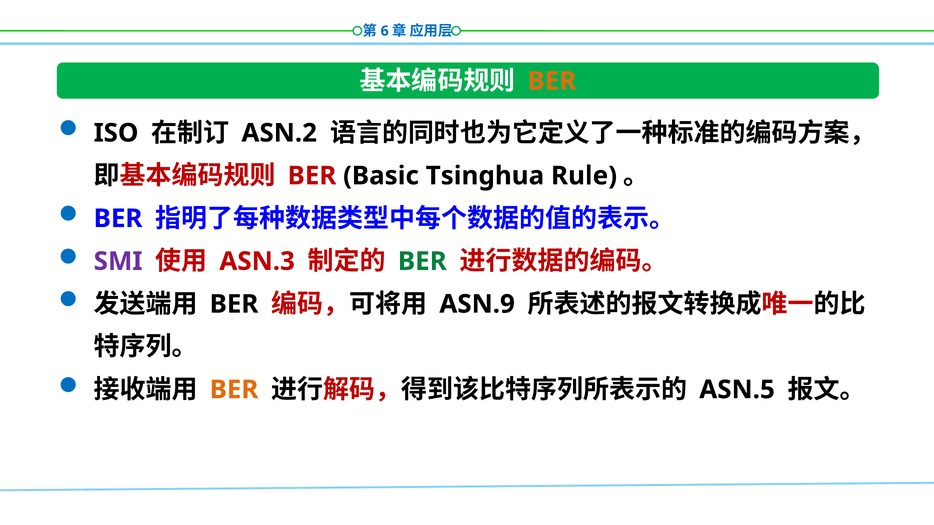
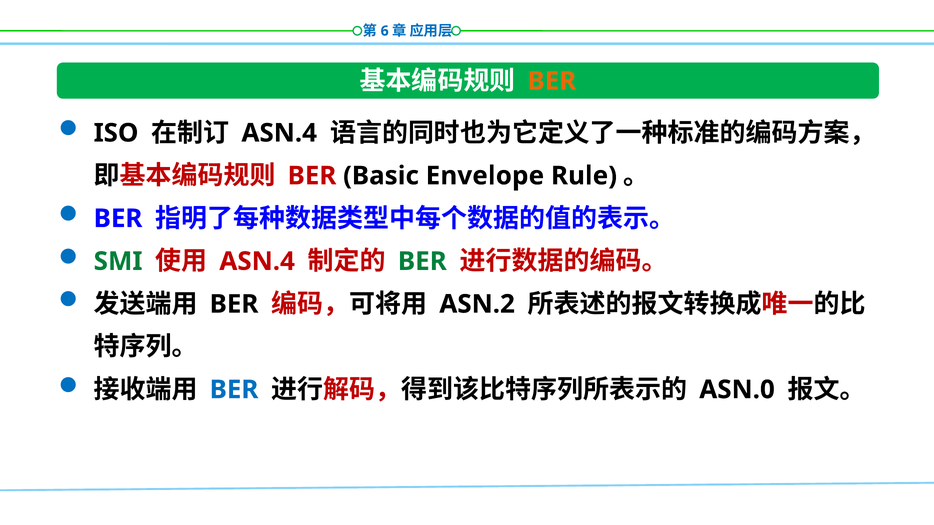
ASN.2: ASN.2 -> ASN.4 (279, 133)
Tsinghua: Tsinghua -> Envelope (485, 176)
SMI colour: purple -> green (118, 262)
ASN.3: ASN.3 -> ASN.4 (257, 262)
ASN.9: ASN.9 -> ASN.2 (477, 304)
BER colour: orange -> blue (234, 390)
ASN.5: ASN.5 -> ASN.0 (737, 390)
